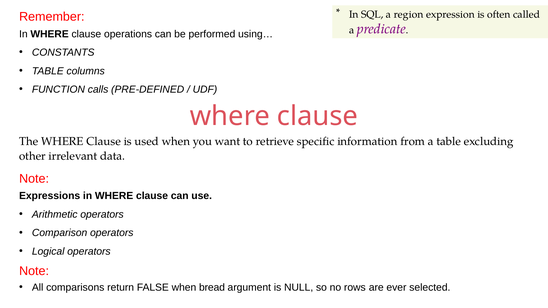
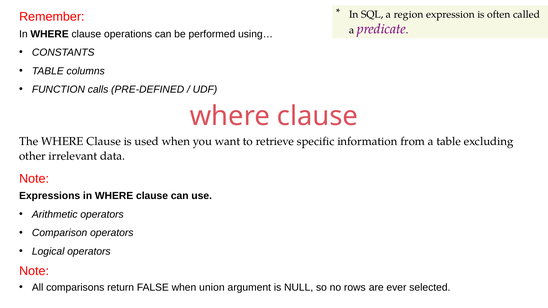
bread: bread -> union (212, 288)
